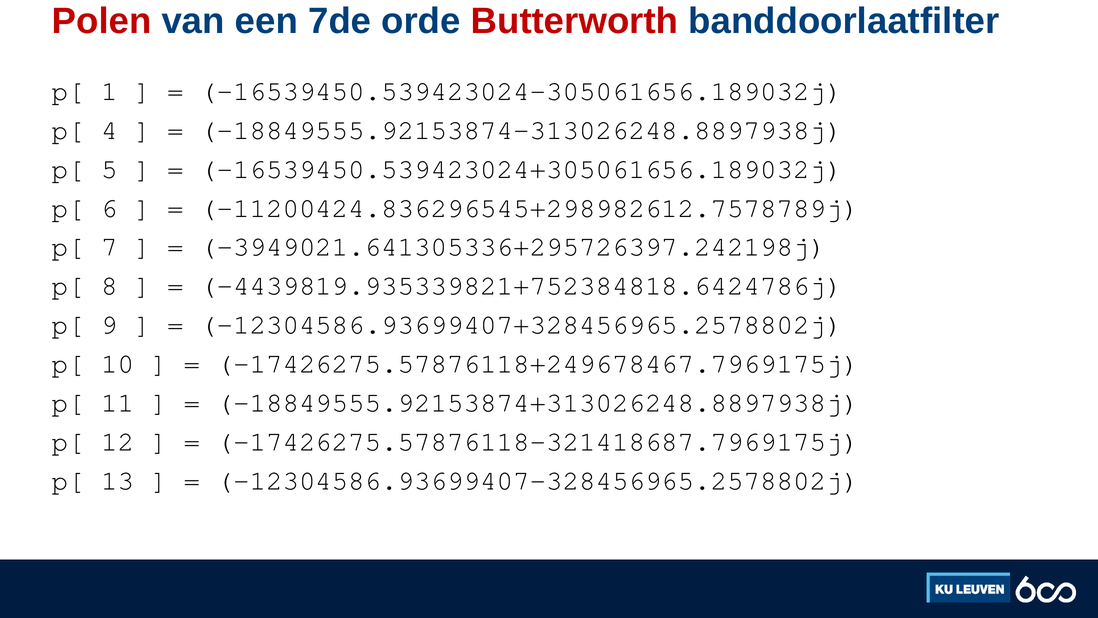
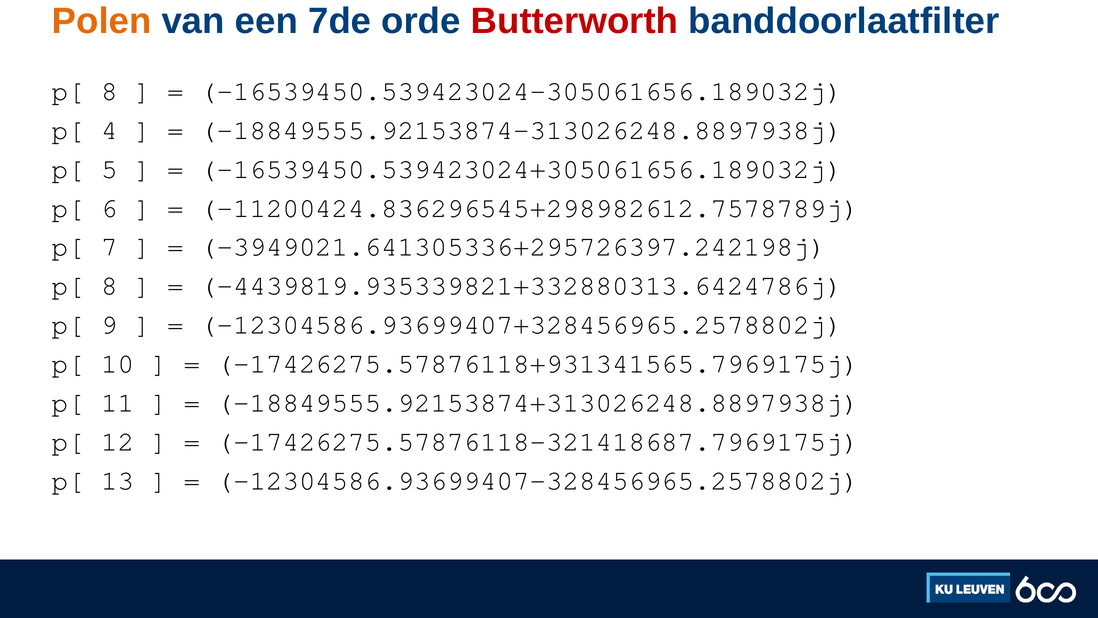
Polen colour: red -> orange (102, 21)
1: 1 -> 8 (110, 91)
-4439819.935339821+752384818.6424786j: -4439819.935339821+752384818.6424786j -> -4439819.935339821+332880313.6424786j (521, 286)
-17426275.57876118+249678467.7969175j: -17426275.57876118+249678467.7969175j -> -17426275.57876118+931341565.7969175j (538, 363)
